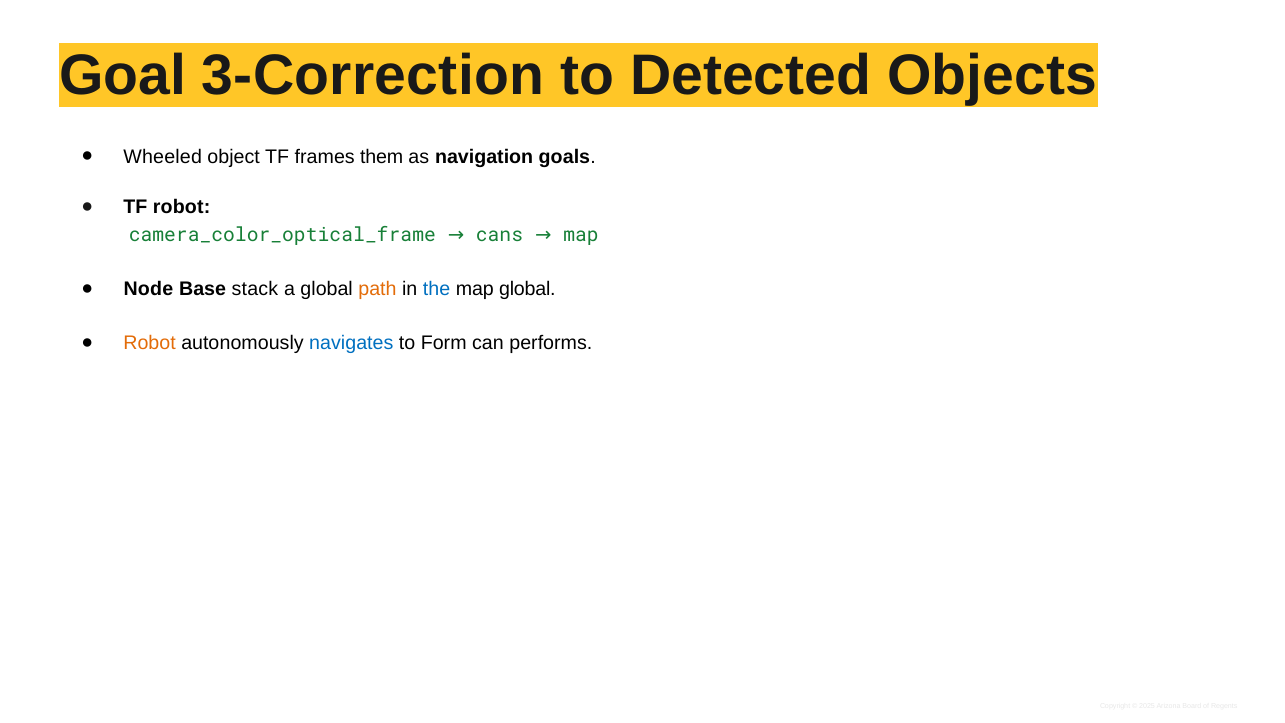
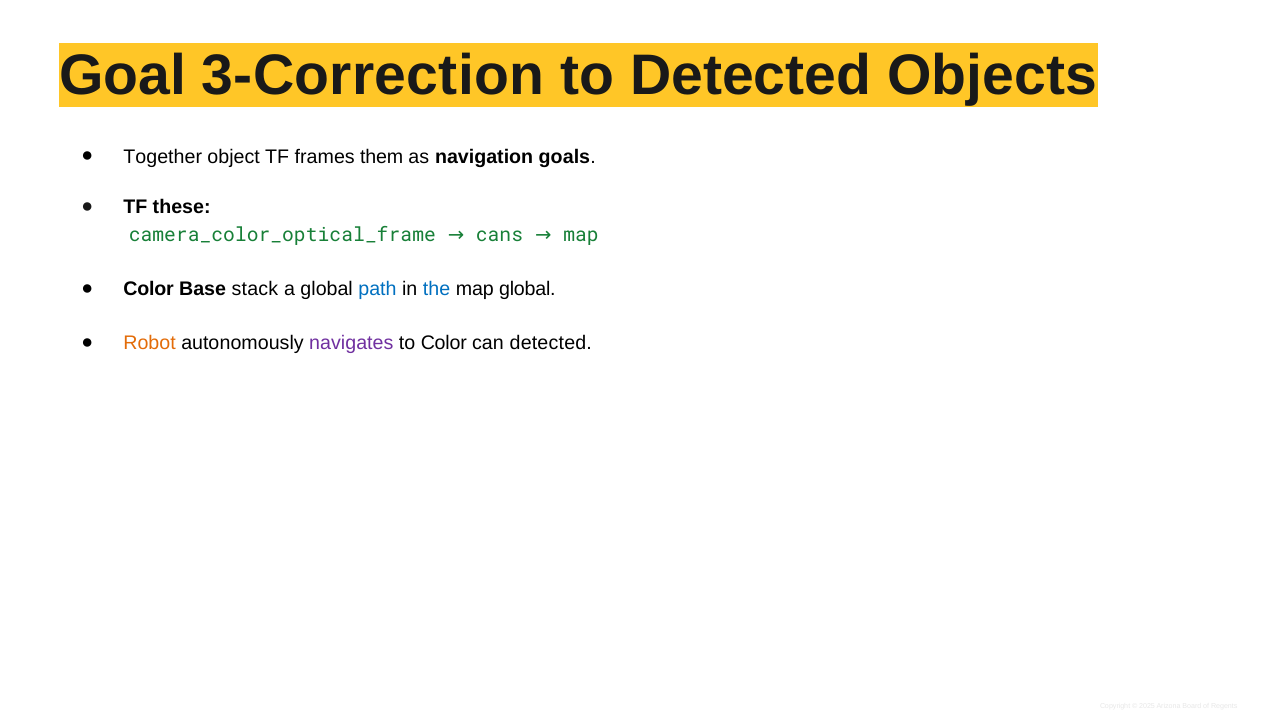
Wheeled: Wheeled -> Together (163, 157)
TF robot: robot -> these (182, 207)
Node: Node -> Color (149, 289)
path colour: orange -> blue (377, 289)
navigates colour: blue -> purple (351, 343)
to Form: Form -> Color (444, 343)
can performs: performs -> detected (551, 343)
